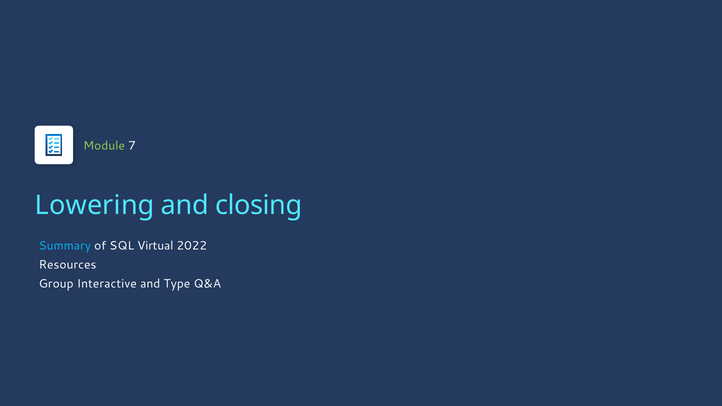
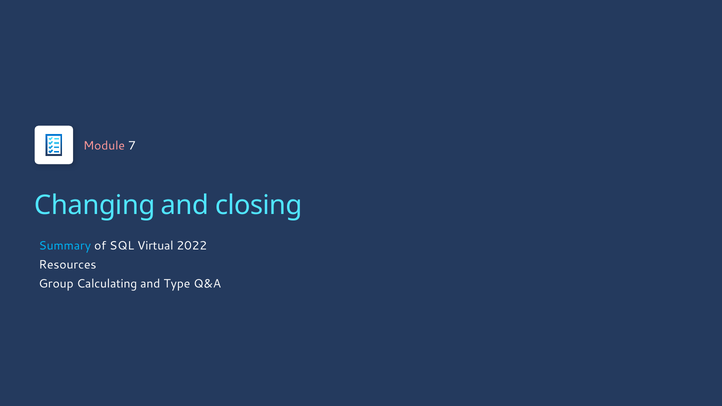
Module colour: light green -> pink (104, 146)
Lowering: Lowering -> Changing (95, 206)
Interactive: Interactive -> Calculating (107, 284)
